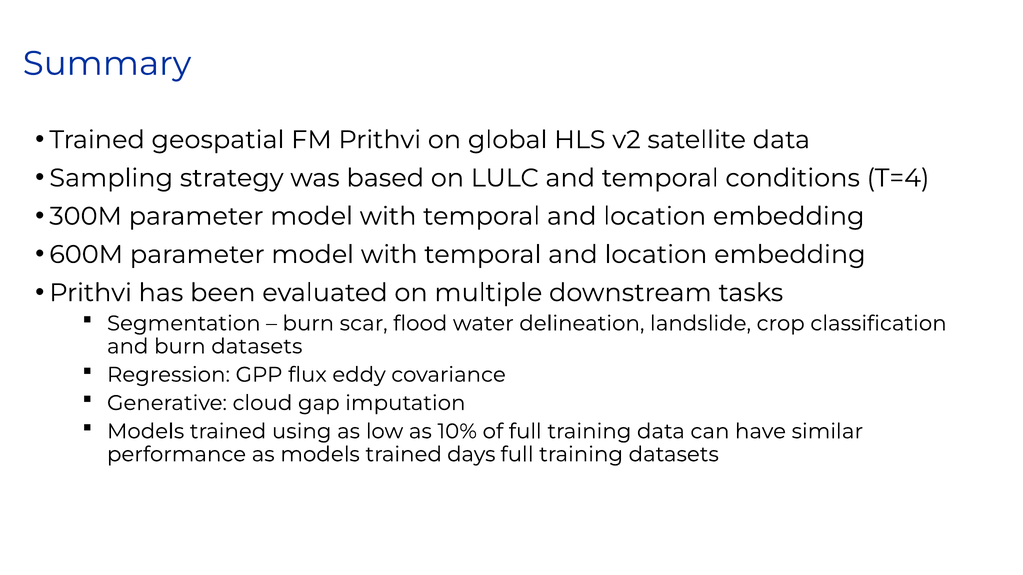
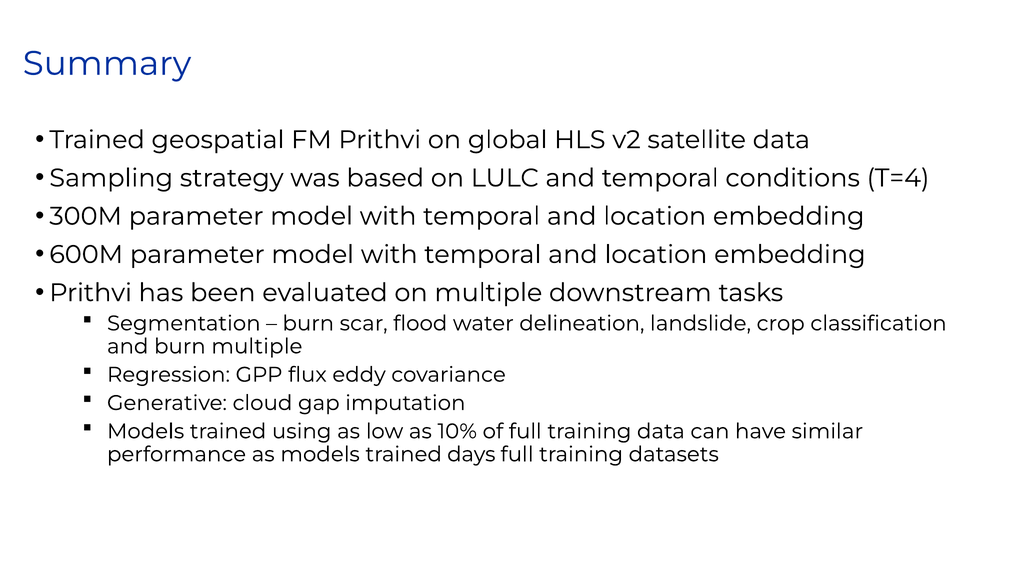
burn datasets: datasets -> multiple (257, 347)
